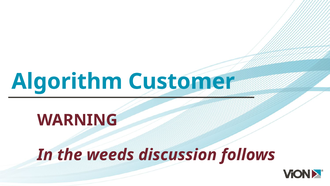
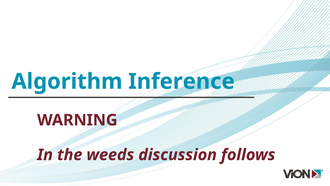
Customer: Customer -> Inference (181, 81)
